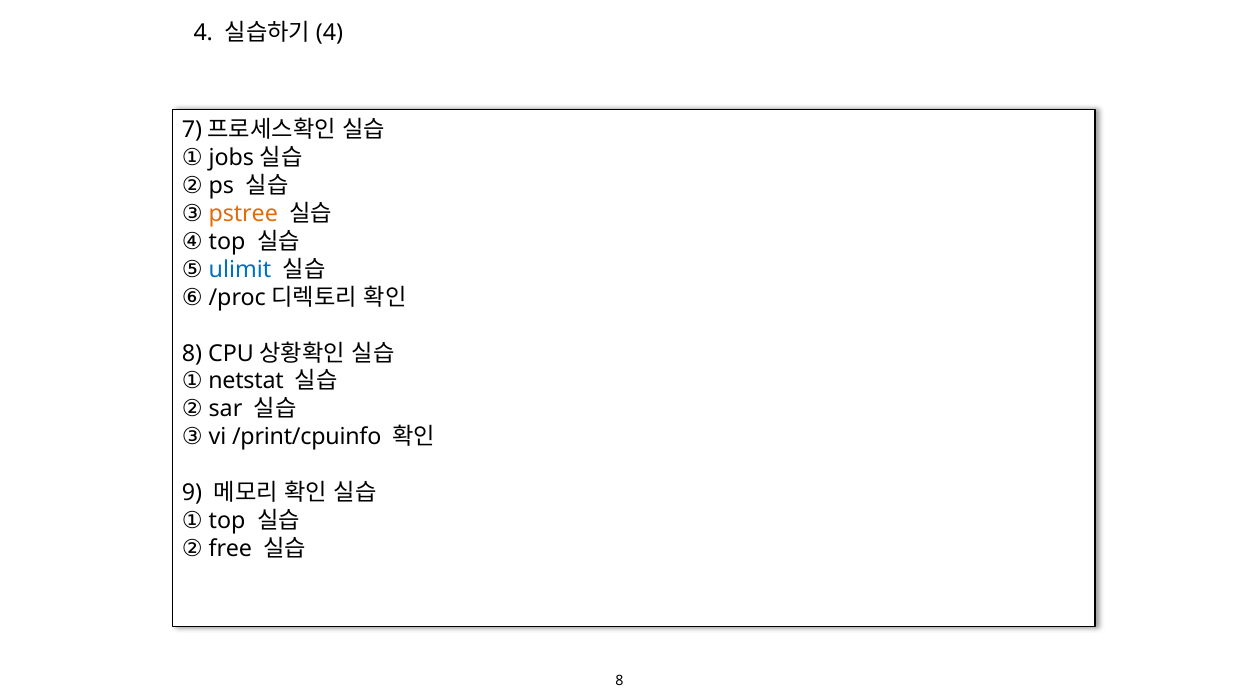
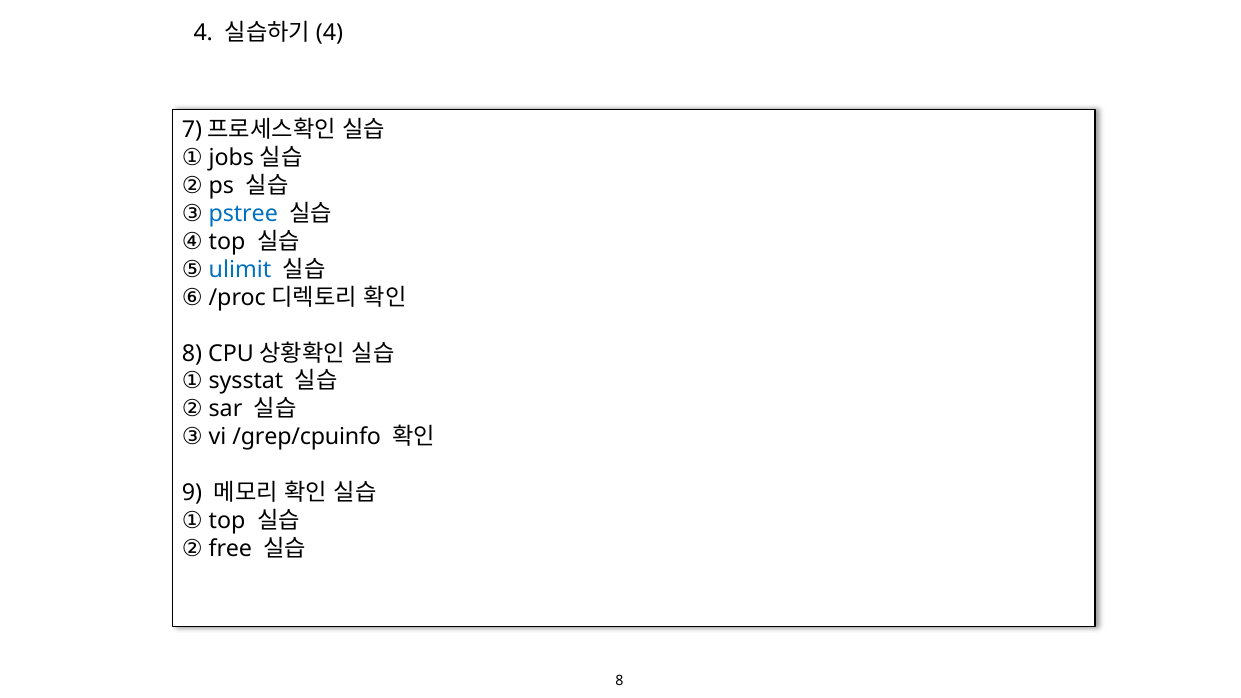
pstree colour: orange -> blue (243, 214)
netstat: netstat -> sysstat (246, 381)
/print/cpuinfo: /print/cpuinfo -> /grep/cpuinfo (307, 437)
